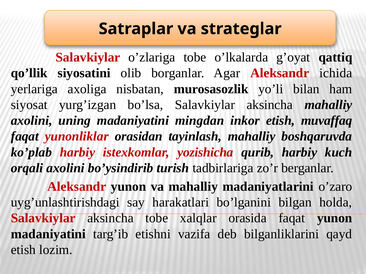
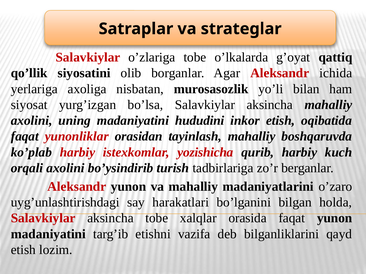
mingdan: mingdan -> hududini (200, 121)
muvaffaq: muvaffaq -> oqibatida (327, 121)
